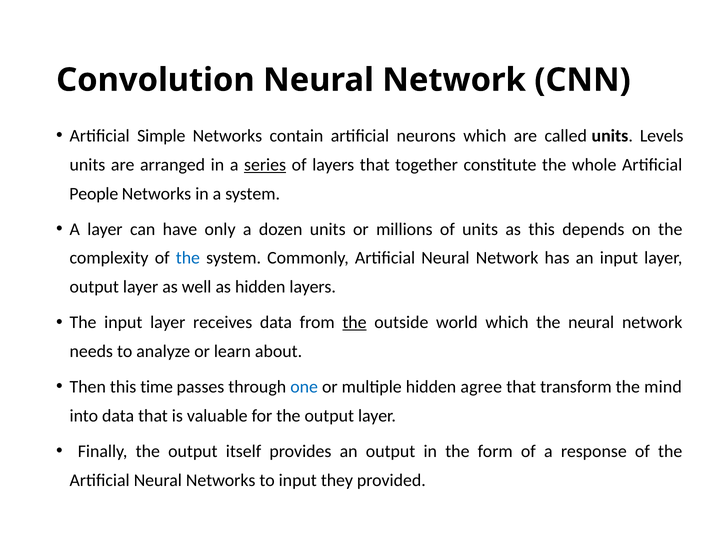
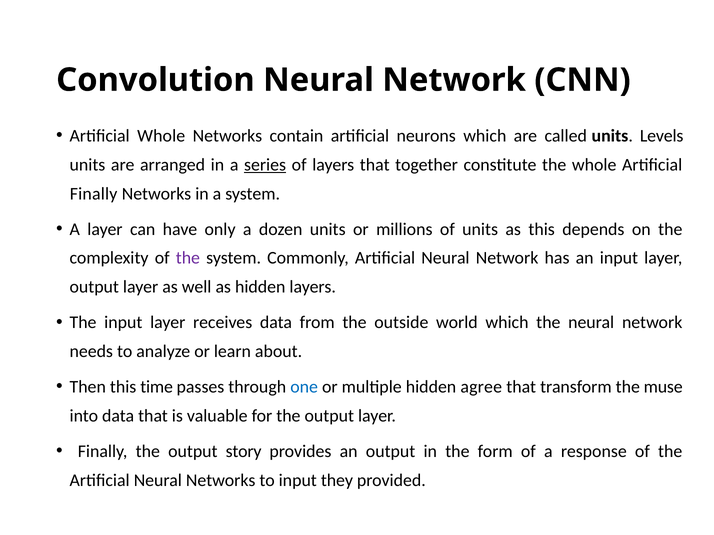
Artificial Simple: Simple -> Whole (161, 136)
People: People -> Finally (94, 194)
the colour: blue -> purple (188, 258)
the underline: present -> none (355, 323)
mind: mind -> muse (663, 387)
itself: itself -> story (244, 452)
